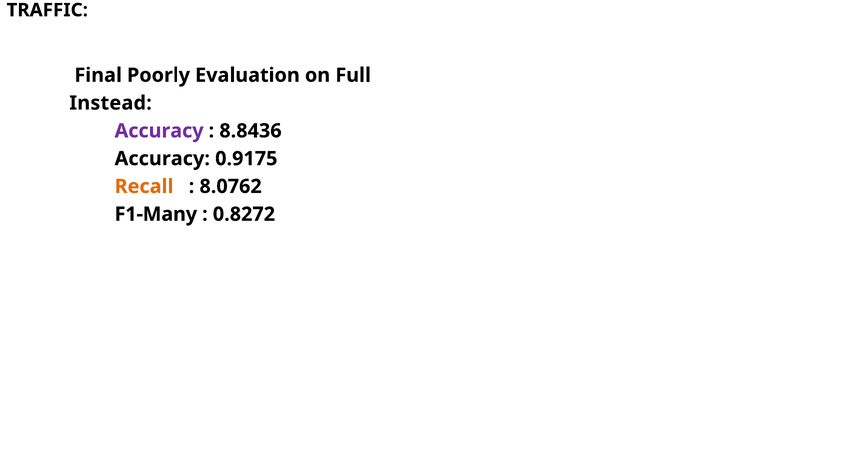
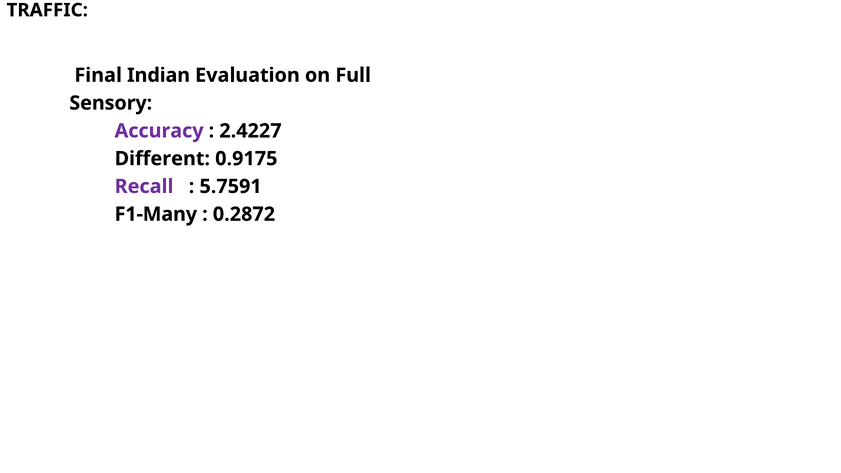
Poorly: Poorly -> Indian (159, 75)
Instead: Instead -> Sensory (111, 103)
8.8436: 8.8436 -> 2.4227 (250, 131)
Accuracy: Accuracy -> Different (162, 159)
Recall colour: orange -> purple (144, 186)
8.0762: 8.0762 -> 5.7591 (231, 186)
0.8272: 0.8272 -> 0.2872 (244, 214)
